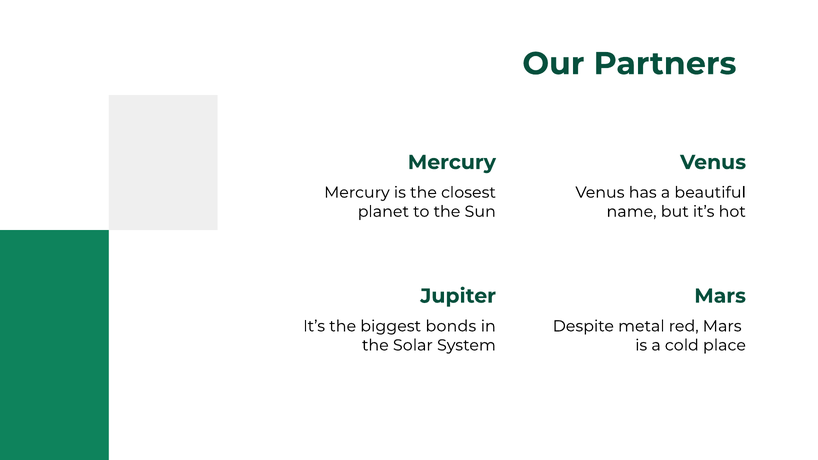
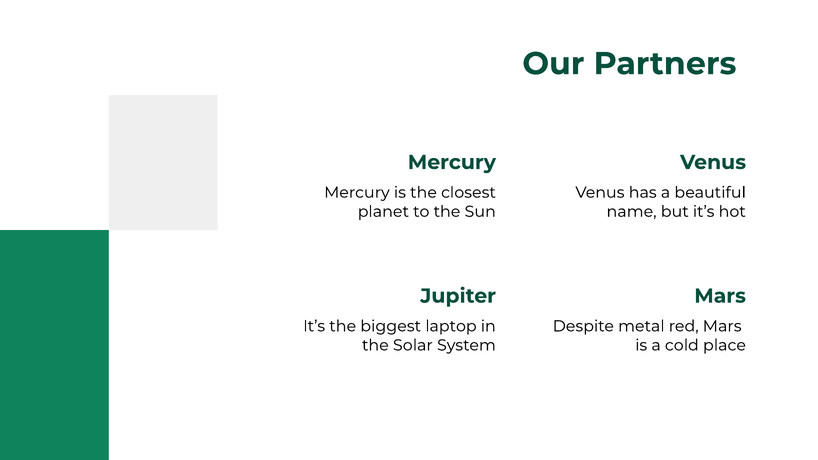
bonds: bonds -> laptop (451, 326)
